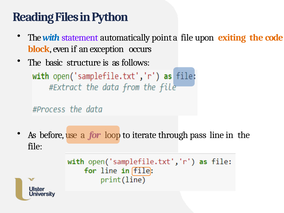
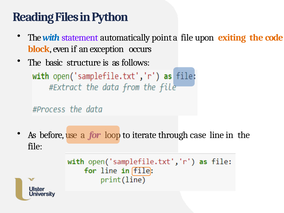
pass: pass -> case (198, 135)
